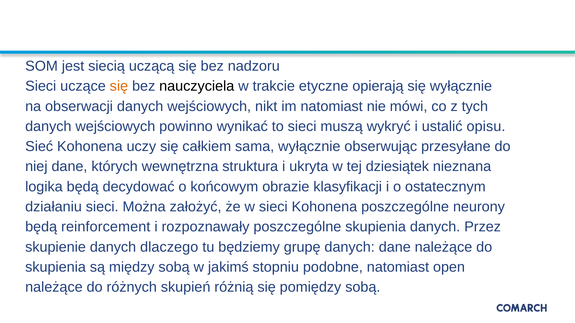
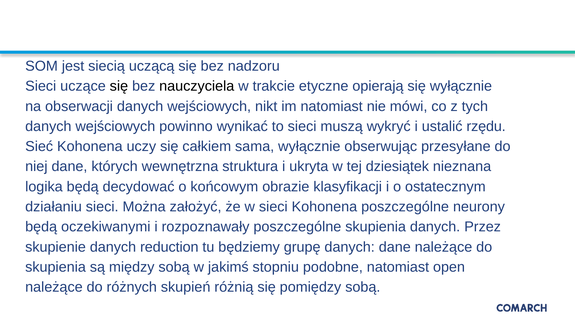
się colour: orange -> black (119, 86)
opisu: opisu -> rzędu (486, 127)
reinforcement: reinforcement -> oczekiwanymi (106, 227)
dlaczego: dlaczego -> reduction (169, 247)
